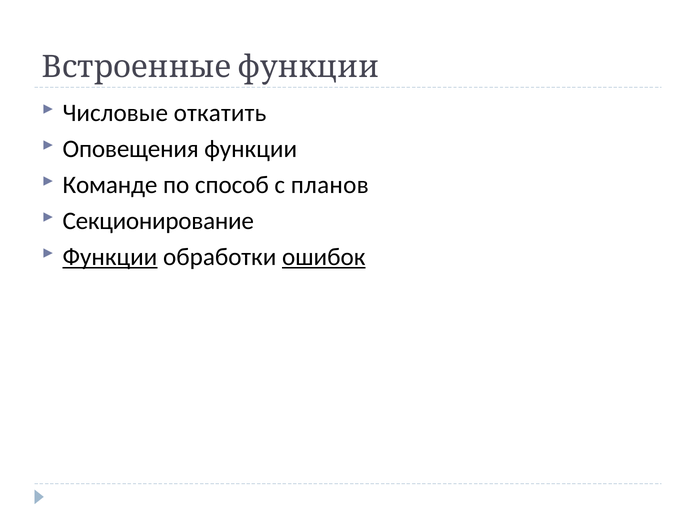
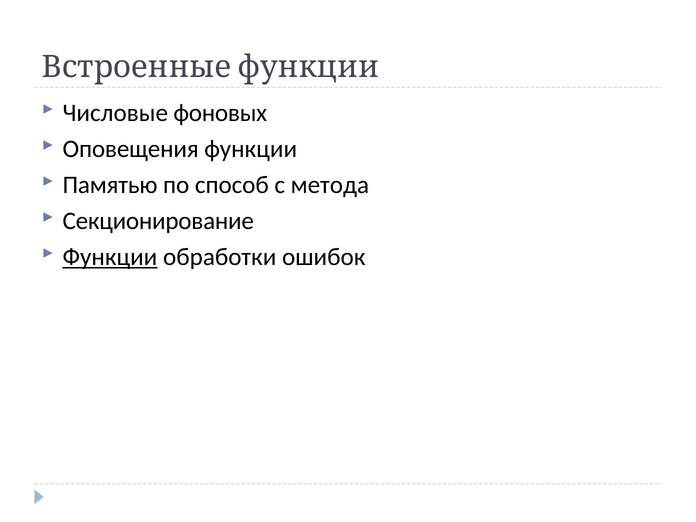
откатить: откатить -> фоновых (220, 113)
Команде: Команде -> Памятью (110, 185)
планов: планов -> метода (330, 185)
ошибок underline: present -> none (324, 257)
